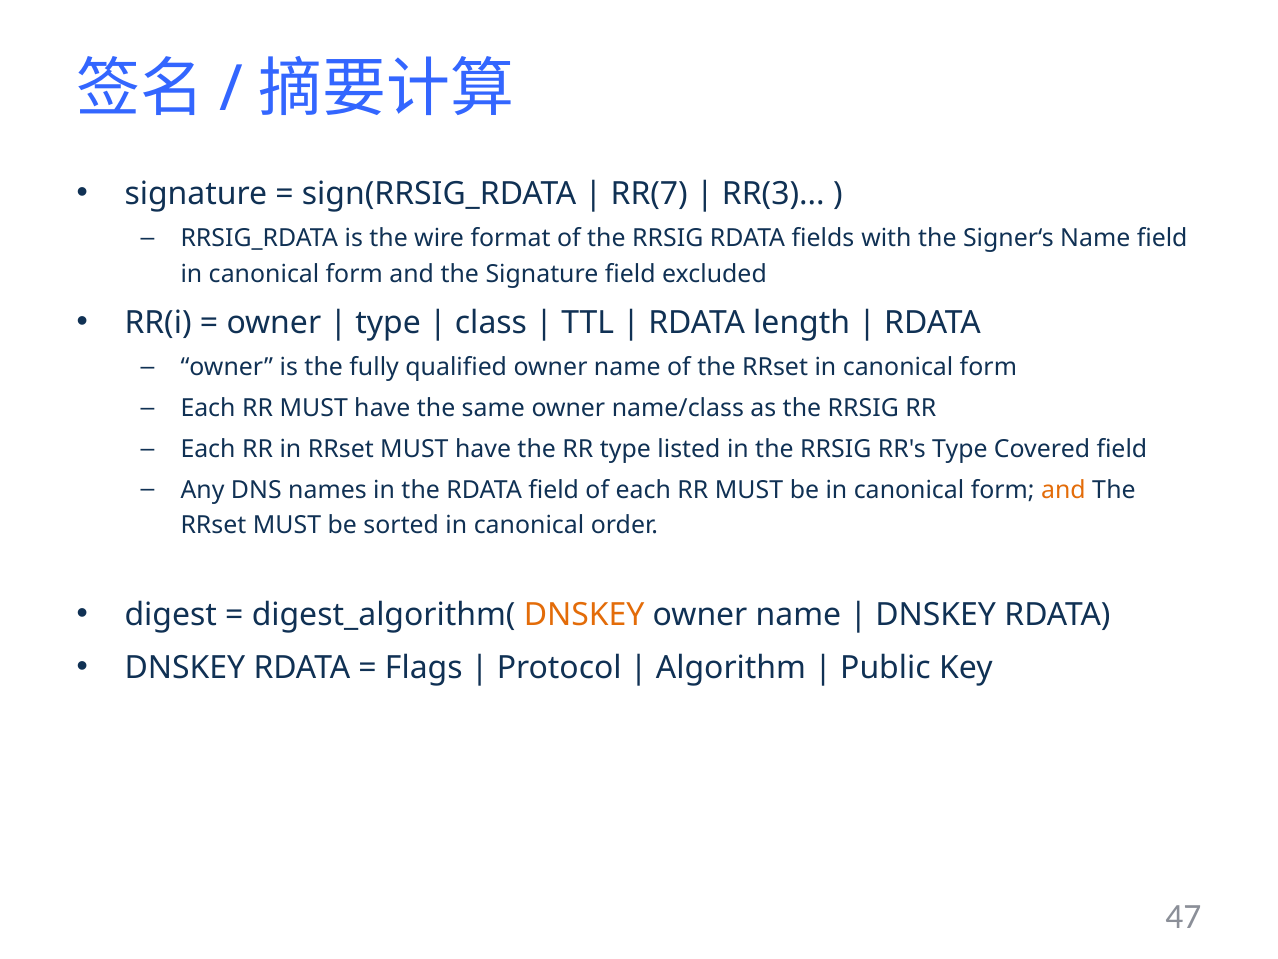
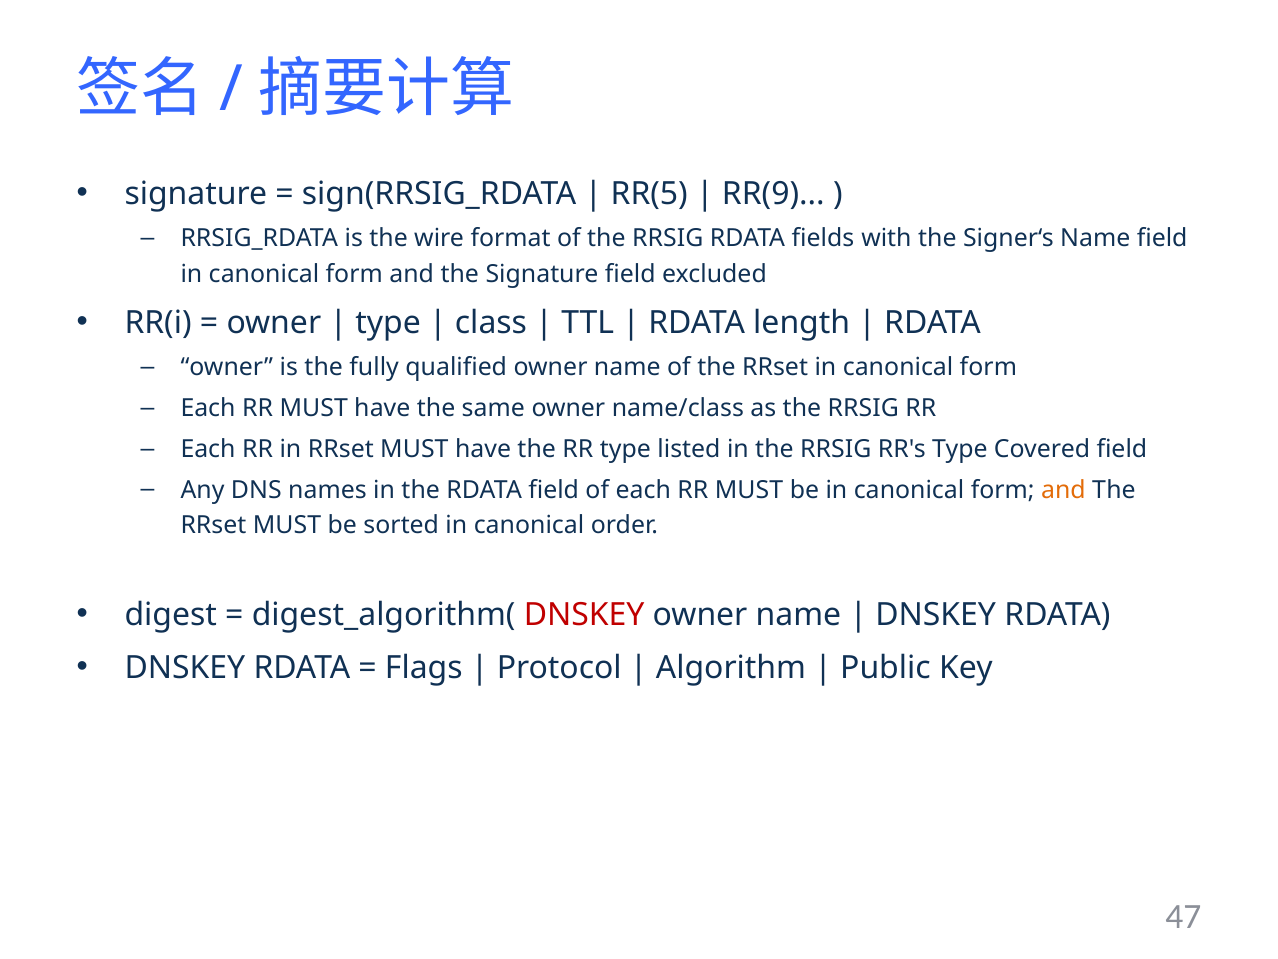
RR(7: RR(7 -> RR(5 (649, 194)
RR(3: RR(3 -> RR(9 (773, 194)
DNSKEY colour: orange -> red (584, 615)
